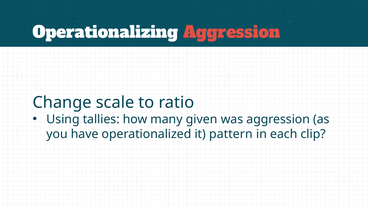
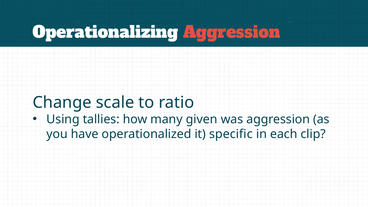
pattern: pattern -> specific (231, 134)
